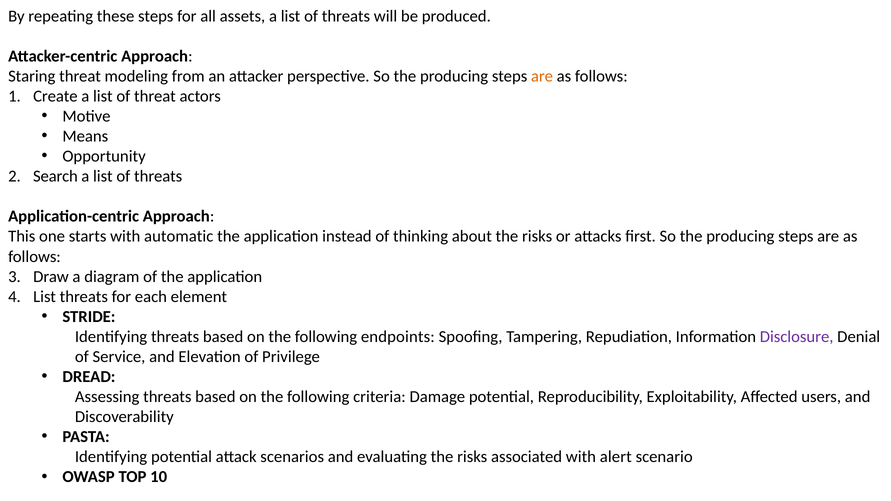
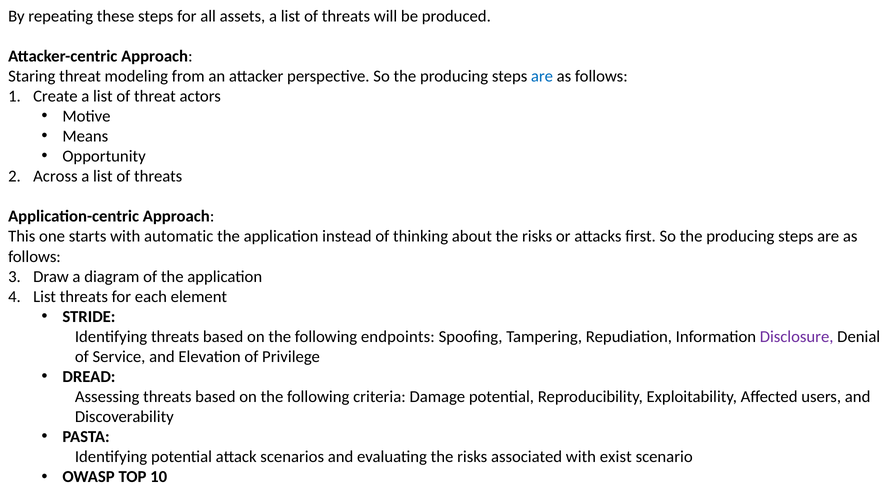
are colour: orange -> blue (542, 76)
Search: Search -> Across (55, 176)
alert: alert -> exist (616, 457)
